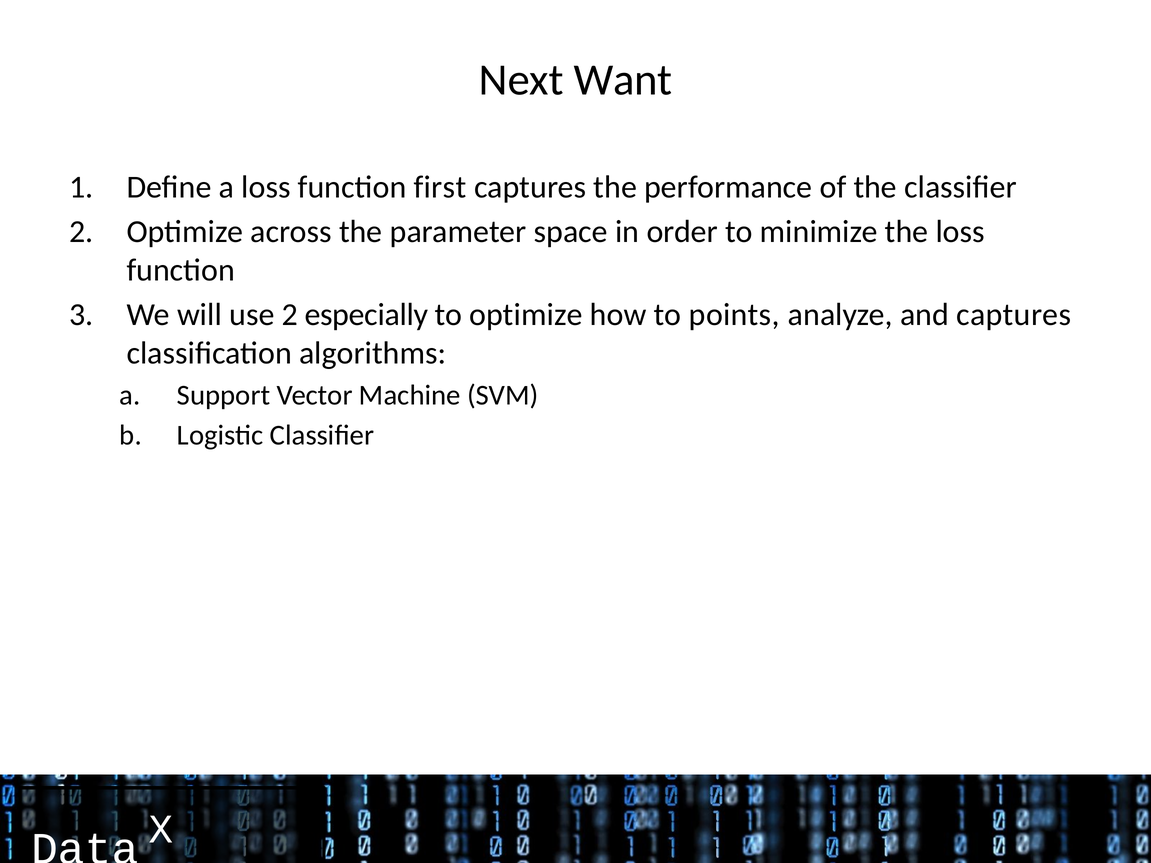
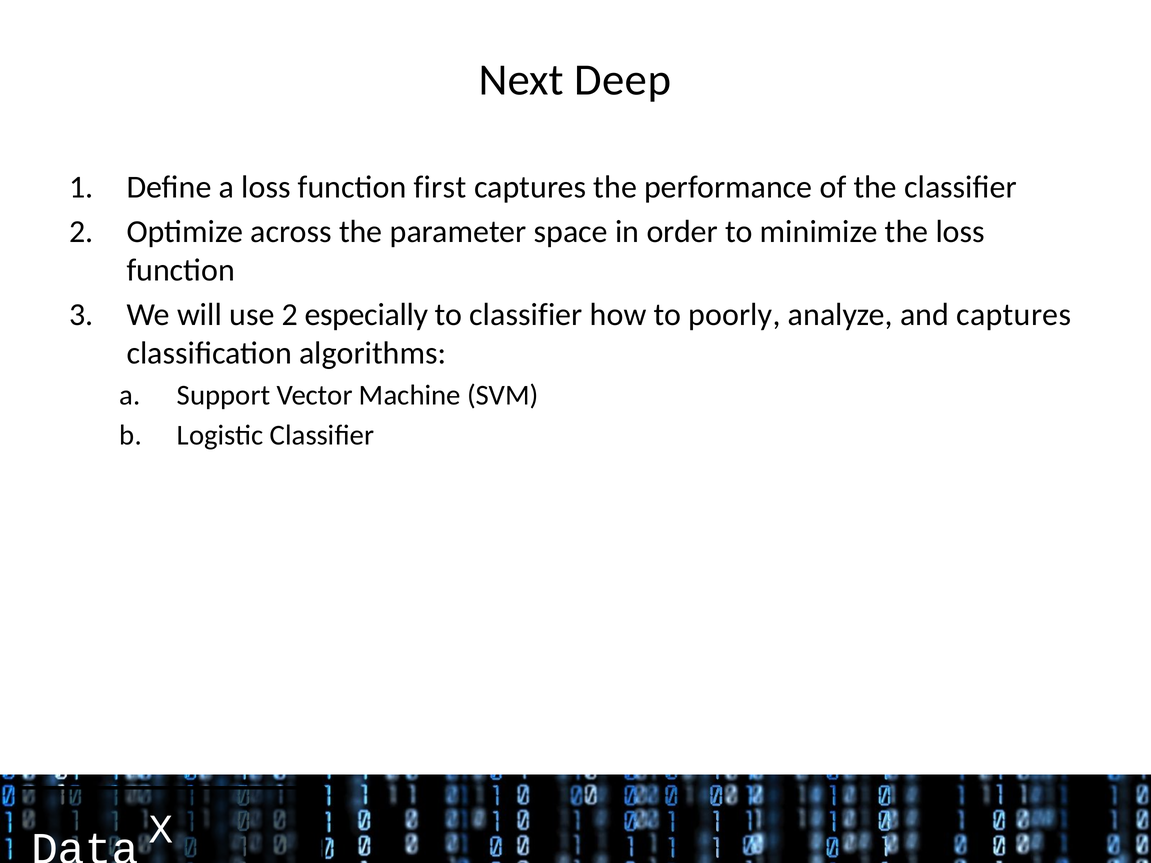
Want: Want -> Deep (623, 80)
to optimize: optimize -> classifier (526, 315)
points: points -> poorly (734, 315)
